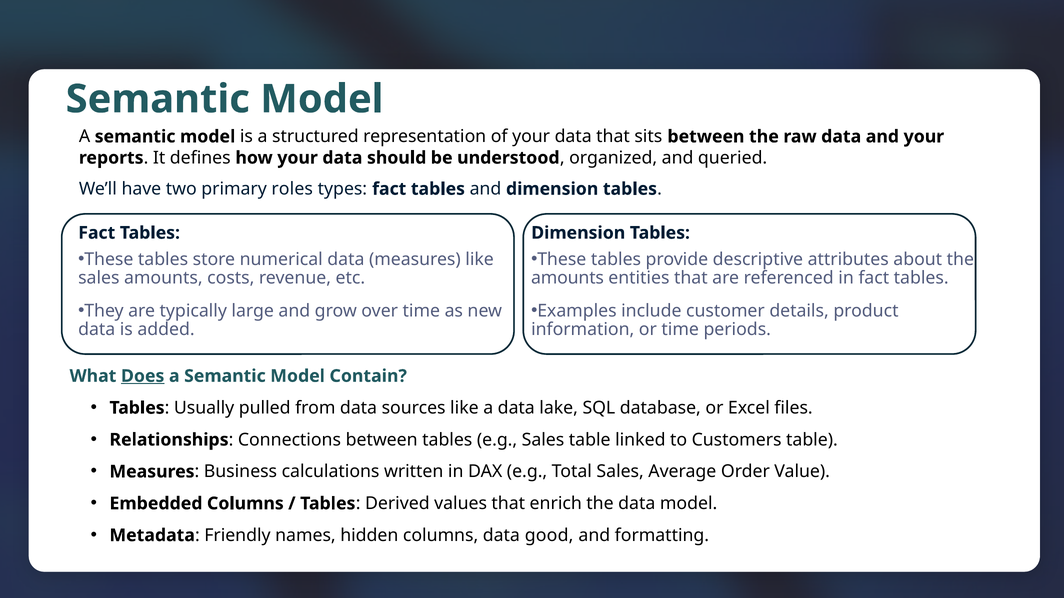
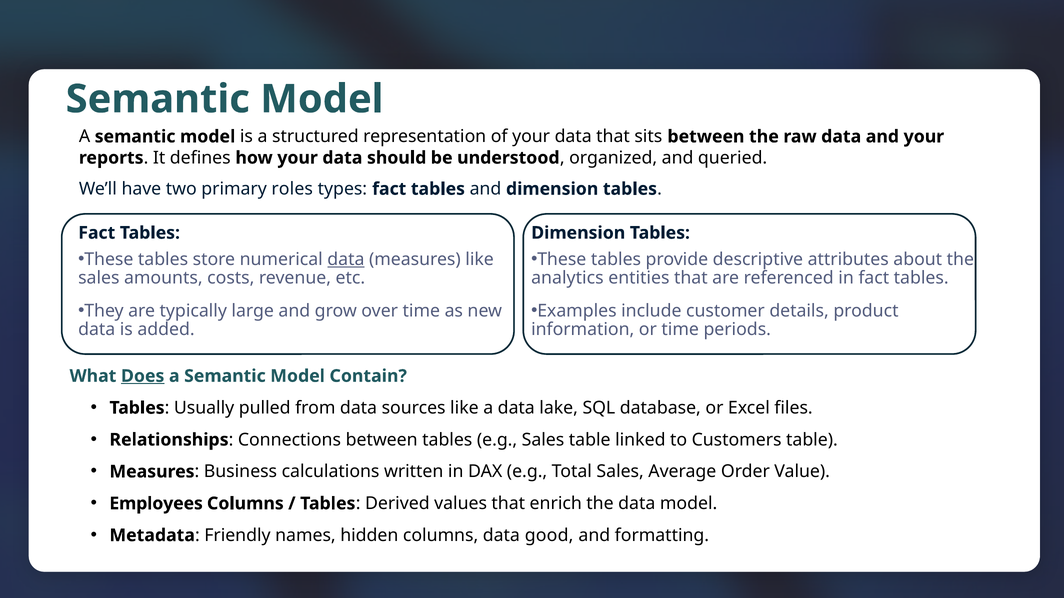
data underline: none -> present (346, 260)
amounts: amounts -> analytics (567, 278)
Embedded: Embedded -> Employees (156, 504)
